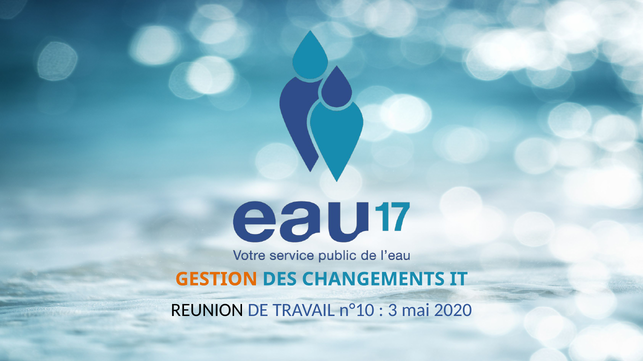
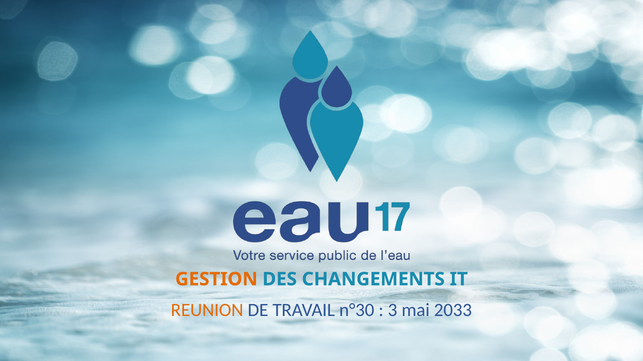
REUNION colour: black -> orange (207, 311)
n°10: n°10 -> n°30 (357, 311)
2020: 2020 -> 2033 (453, 311)
